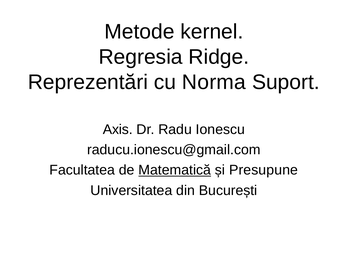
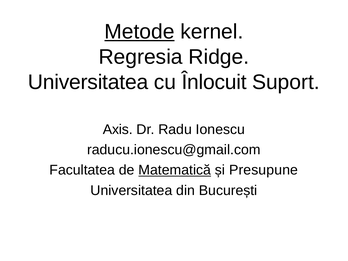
Metode underline: none -> present (139, 32)
Reprezentări: Reprezentări -> Universitatea (88, 82)
Norma: Norma -> Înlocuit (214, 82)
